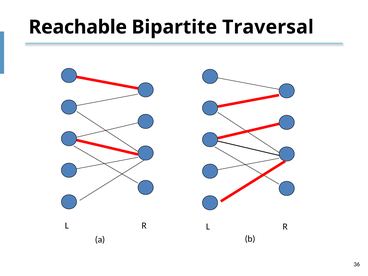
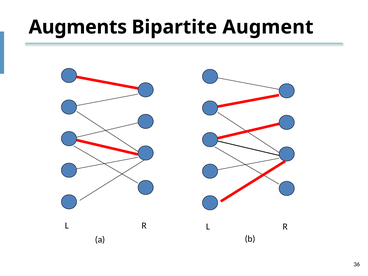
Reachable: Reachable -> Augments (78, 27)
Traversal: Traversal -> Augment (268, 27)
